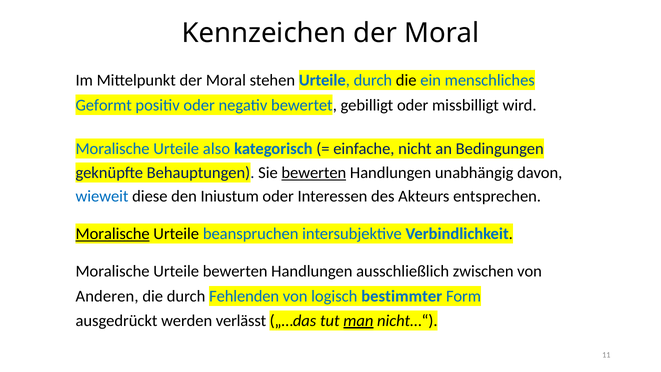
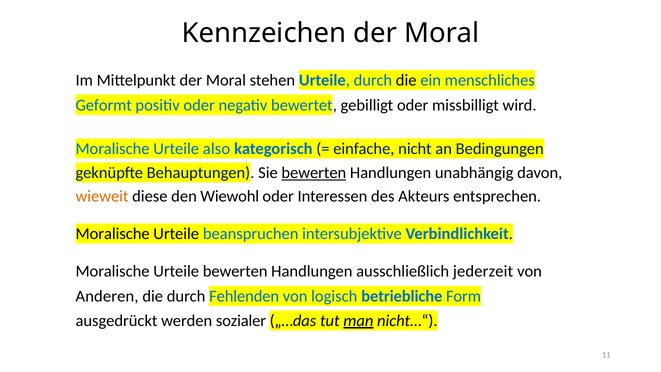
wieweit colour: blue -> orange (102, 196)
Iniustum: Iniustum -> Wiewohl (230, 196)
Moralische underline: present -> none (113, 234)
zwischen: zwischen -> jederzeit (483, 271)
bestimmter: bestimmter -> betriebliche (402, 296)
verlässt: verlässt -> sozialer (241, 321)
